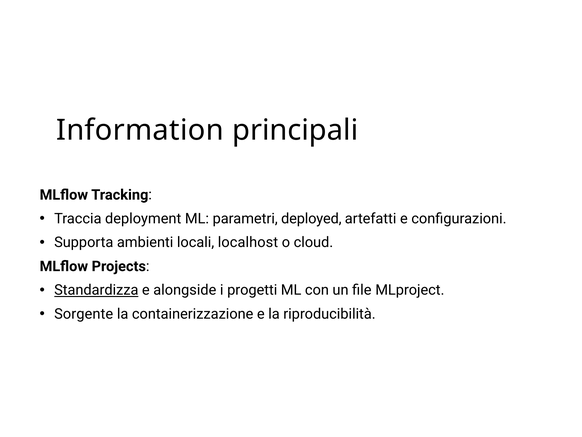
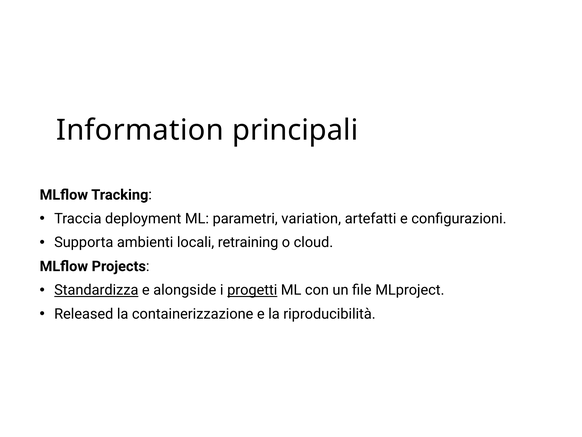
deployed: deployed -> variation (311, 218)
localhost: localhost -> retraining (248, 242)
progetti underline: none -> present (252, 290)
Sorgente: Sorgente -> Released (84, 314)
